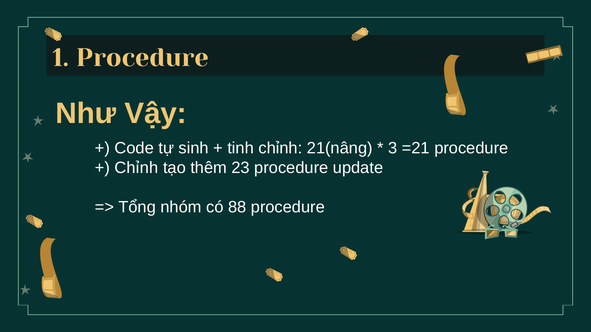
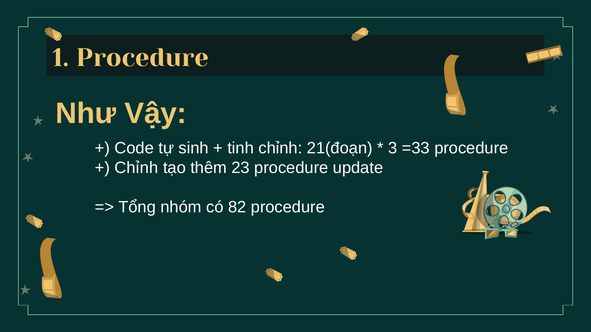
21(nâng: 21(nâng -> 21(đoạn (340, 148)
=21: =21 -> =33 (416, 148)
88: 88 -> 82 (237, 207)
